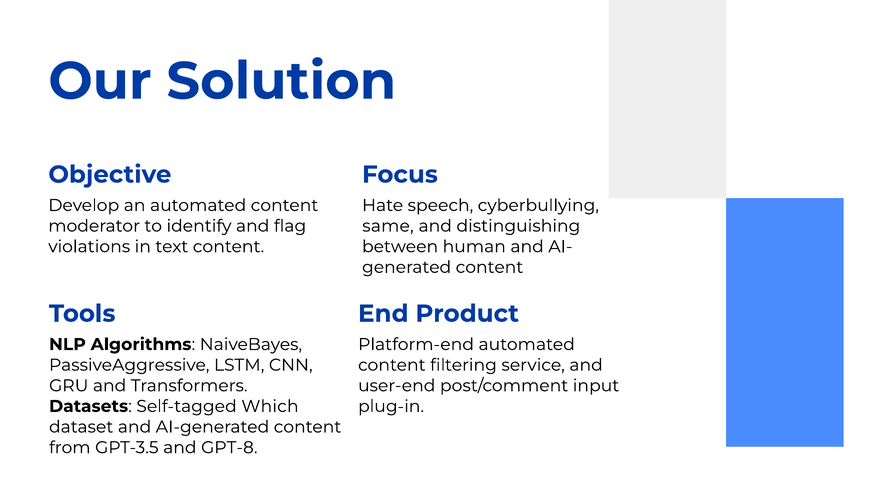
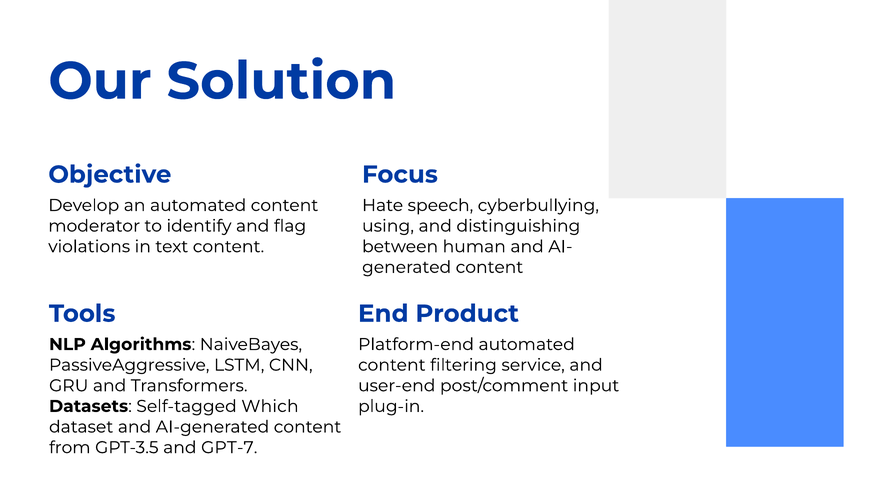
same: same -> using (388, 226)
GPT-8: GPT-8 -> GPT-7 (229, 447)
